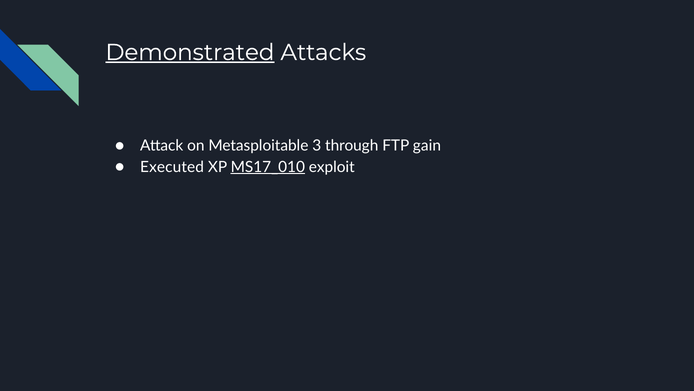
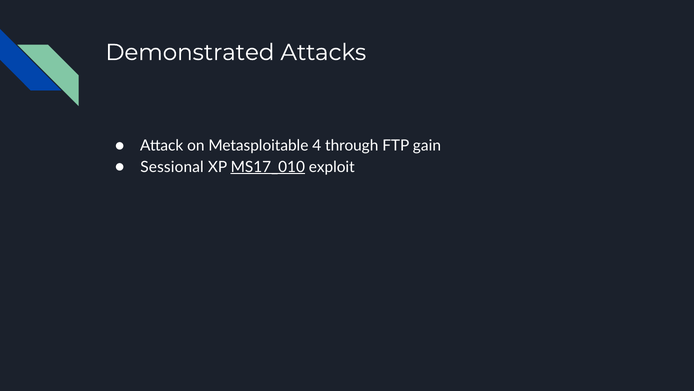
Demonstrated underline: present -> none (190, 52)
3: 3 -> 4 (317, 145)
Executed: Executed -> Sessional (172, 167)
